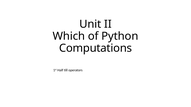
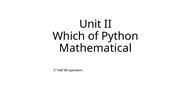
Computations: Computations -> Mathematical (95, 48)
